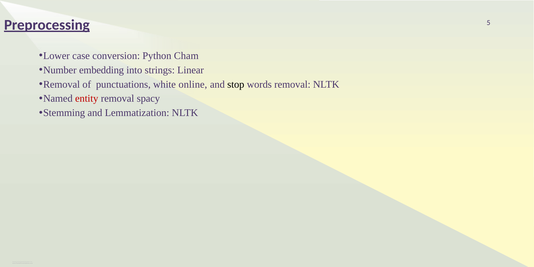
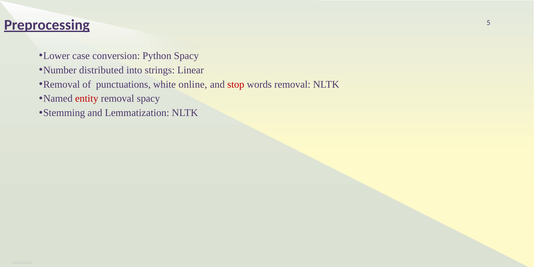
Python Cham: Cham -> Spacy (186, 56)
embedding: embedding -> distributed (101, 70)
stop colour: black -> red (236, 84)
